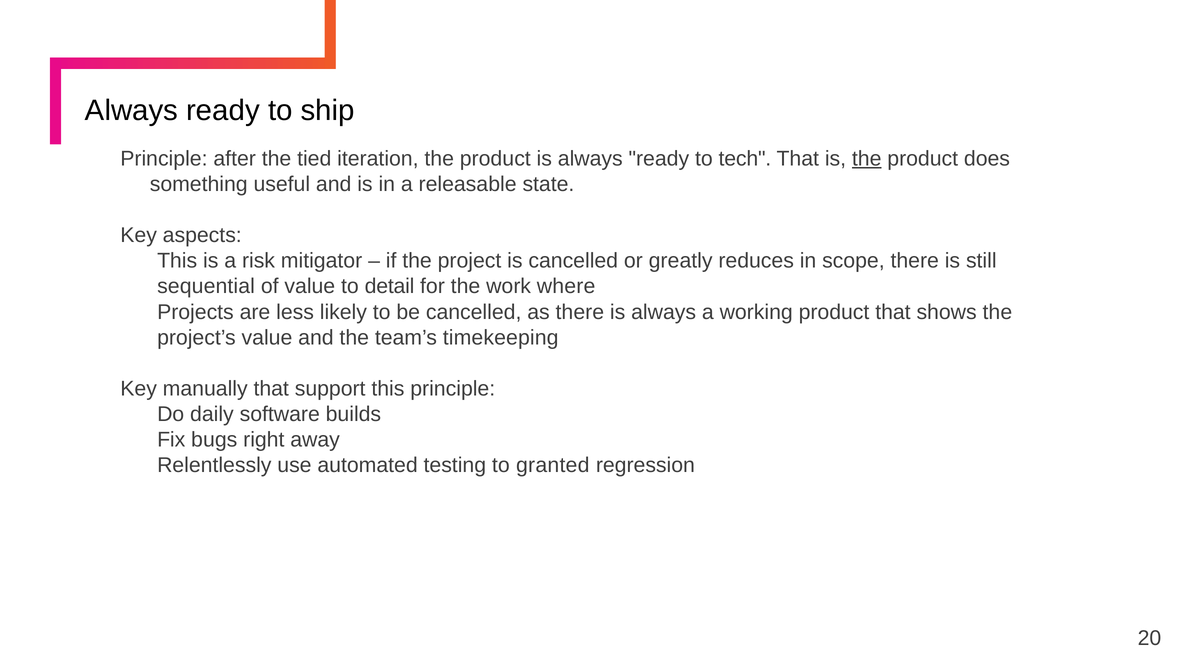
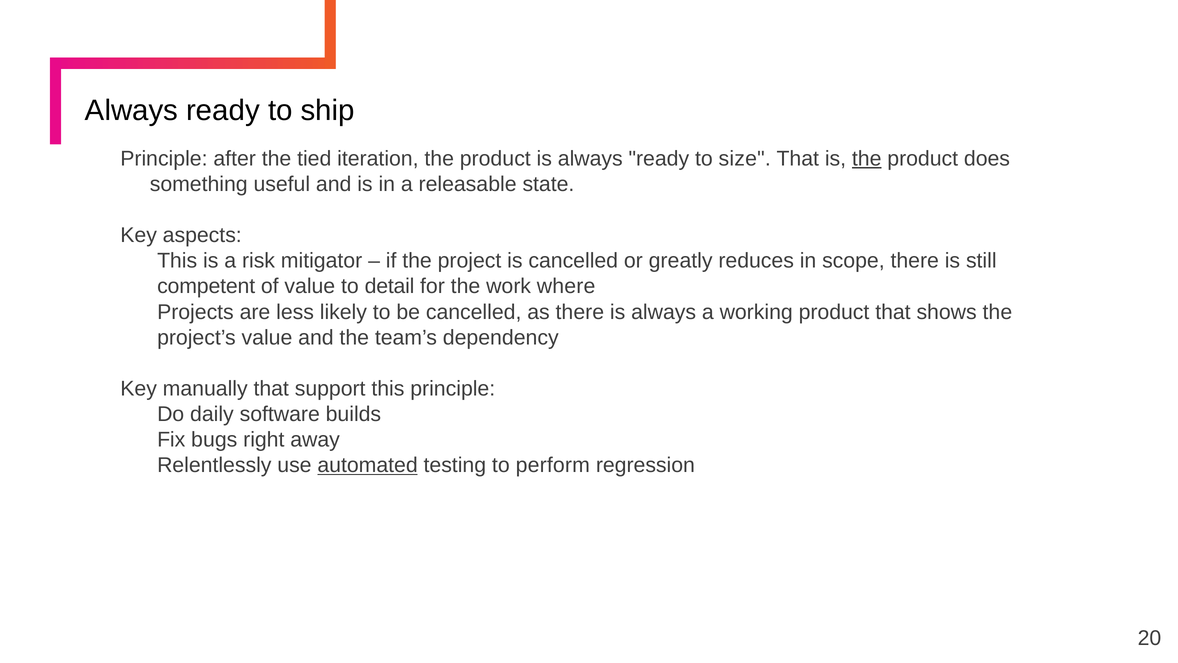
tech: tech -> size (745, 159)
sequential: sequential -> competent (206, 286)
timekeeping: timekeeping -> dependency (501, 337)
automated underline: none -> present (368, 465)
granted: granted -> perform (553, 465)
